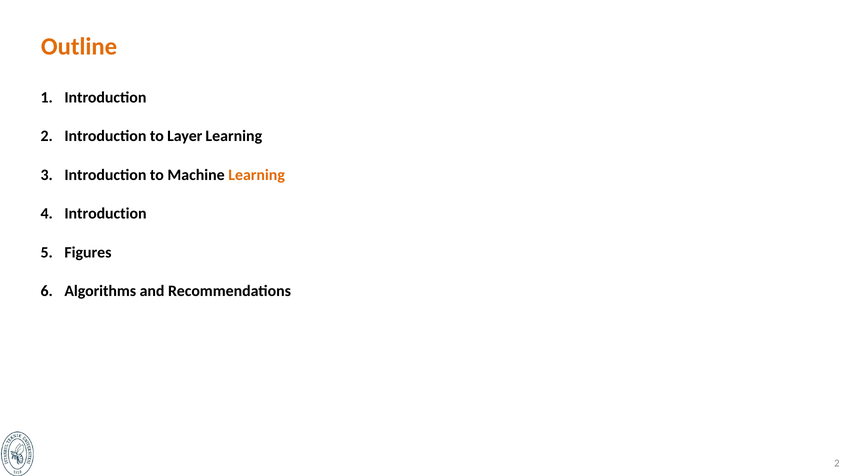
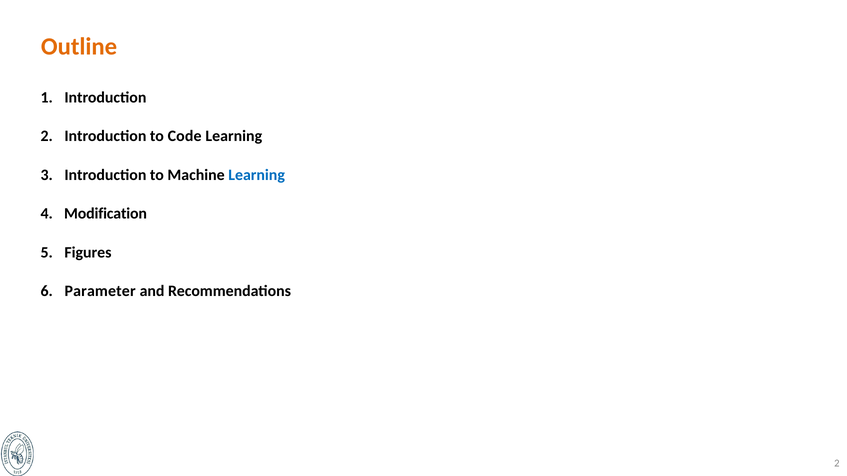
Layer: Layer -> Code (185, 136)
Learning colour: orange -> blue (257, 175)
Introduction: Introduction -> Modification (106, 214)
Algorithms: Algorithms -> Parameter (100, 291)
